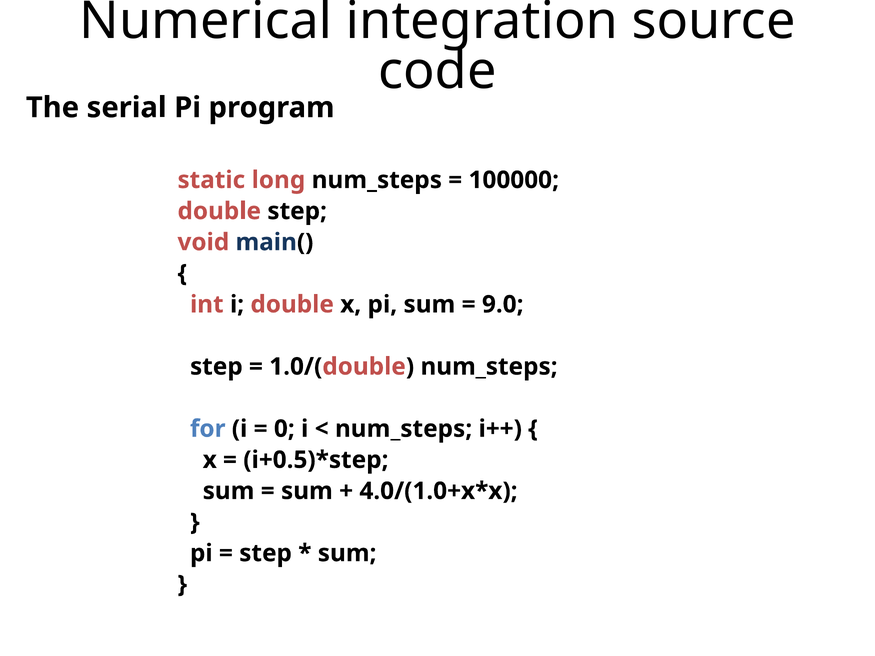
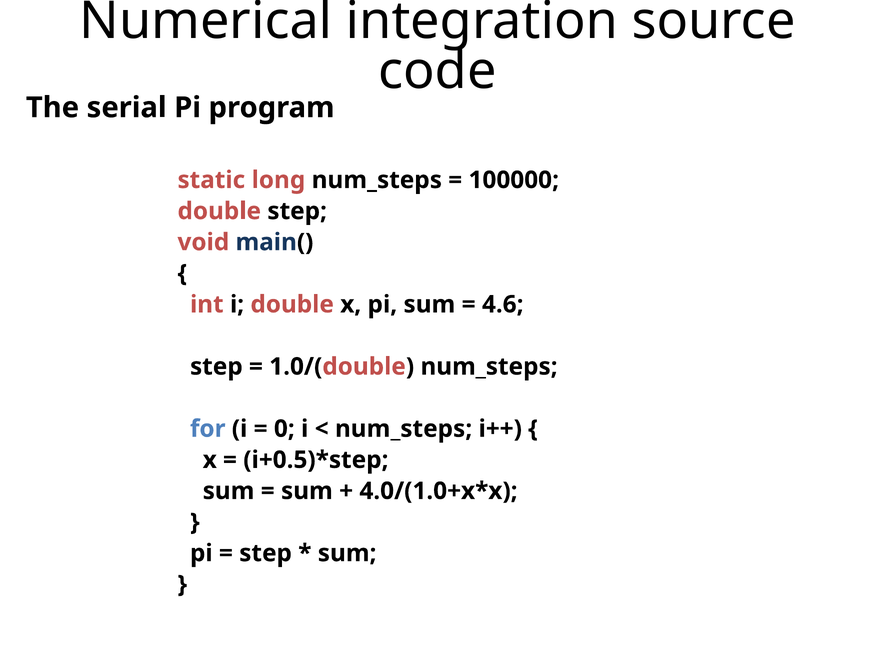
9.0: 9.0 -> 4.6 (503, 305)
